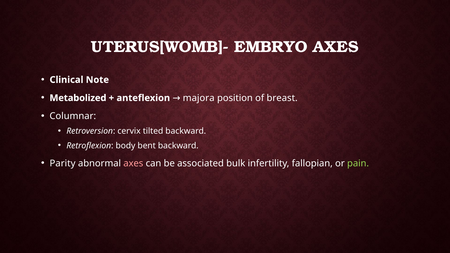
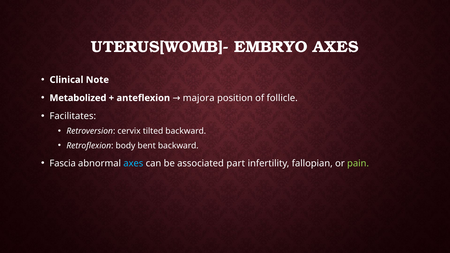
breast: breast -> follicle (282, 98)
Columnar: Columnar -> Facilitates (73, 116)
Parity: Parity -> Fascia (63, 163)
axes colour: pink -> light blue (133, 163)
bulk: bulk -> part (236, 163)
